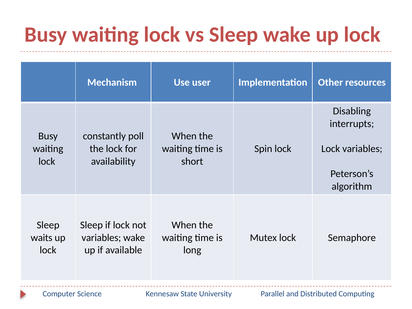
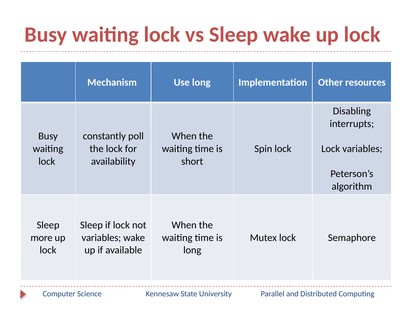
Use user: user -> long (201, 82)
waits: waits -> more (42, 238)
